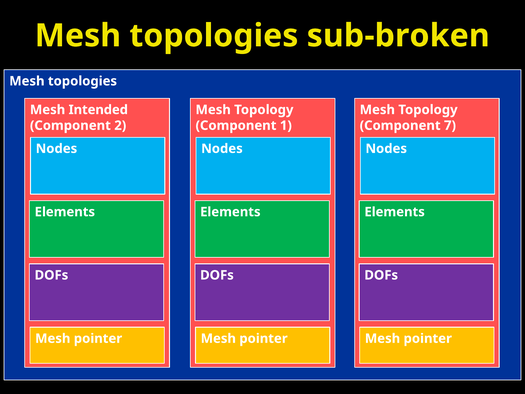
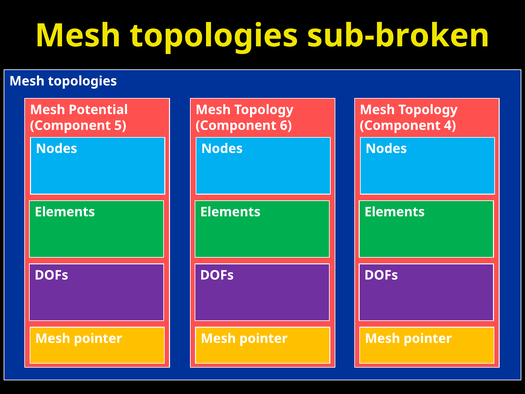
Intended: Intended -> Potential (98, 110)
2: 2 -> 5 (120, 125)
1: 1 -> 6 (286, 125)
7: 7 -> 4 (450, 125)
